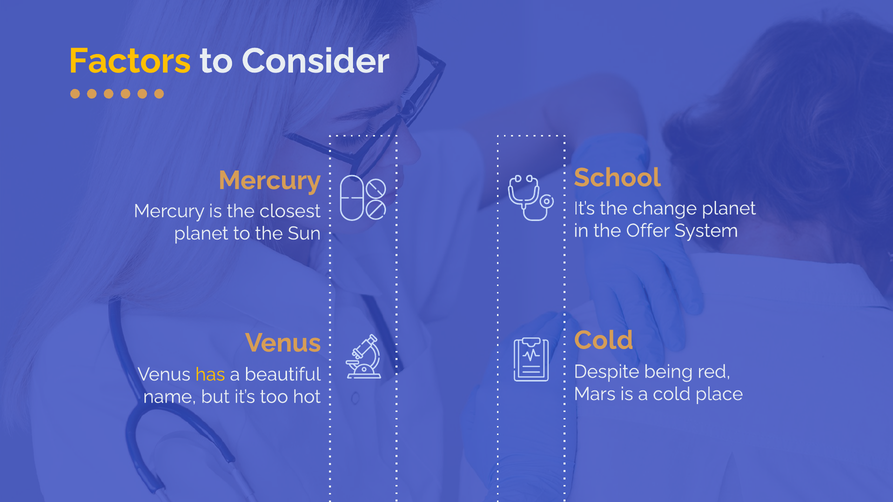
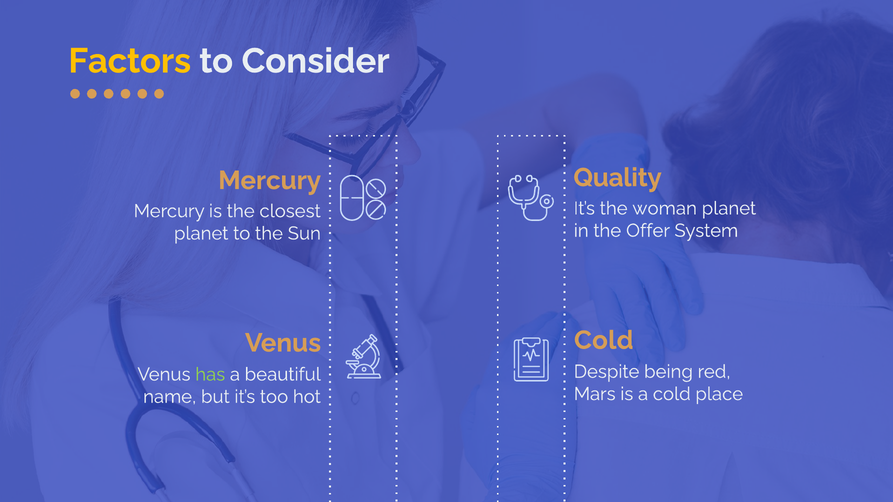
School: School -> Quality (618, 178)
change: change -> woman (665, 208)
has colour: yellow -> light green (210, 375)
